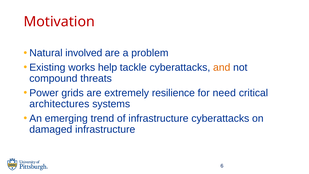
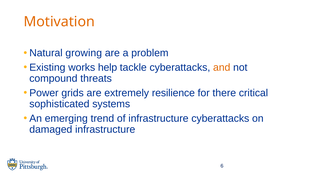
Motivation colour: red -> orange (59, 22)
involved: involved -> growing (84, 53)
need: need -> there (224, 93)
architectures: architectures -> sophisticated (59, 104)
